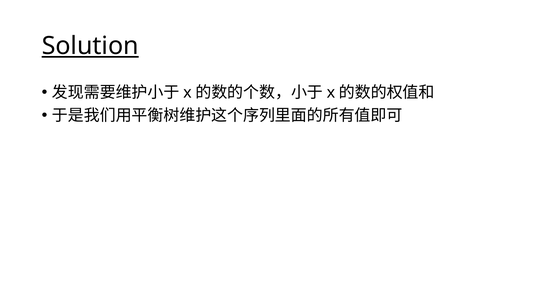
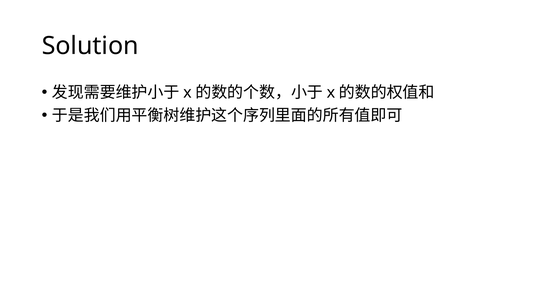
Solution underline: present -> none (90, 46)
